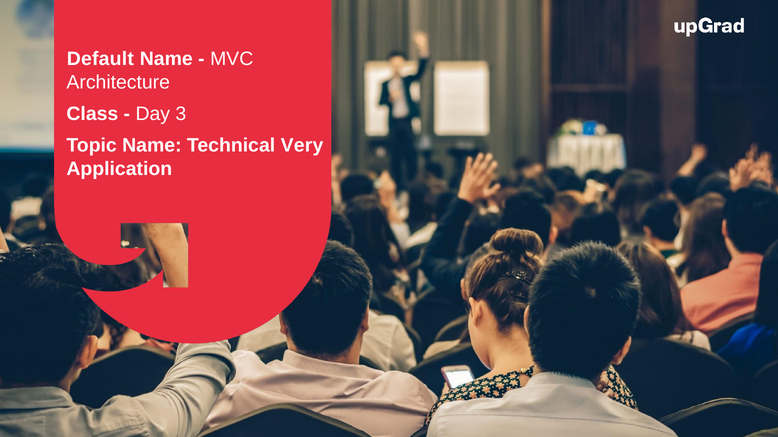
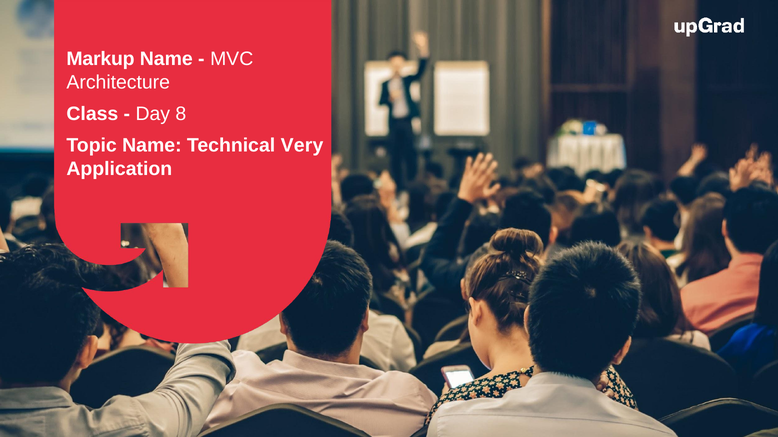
Default: Default -> Markup (101, 59)
3: 3 -> 8 (181, 114)
